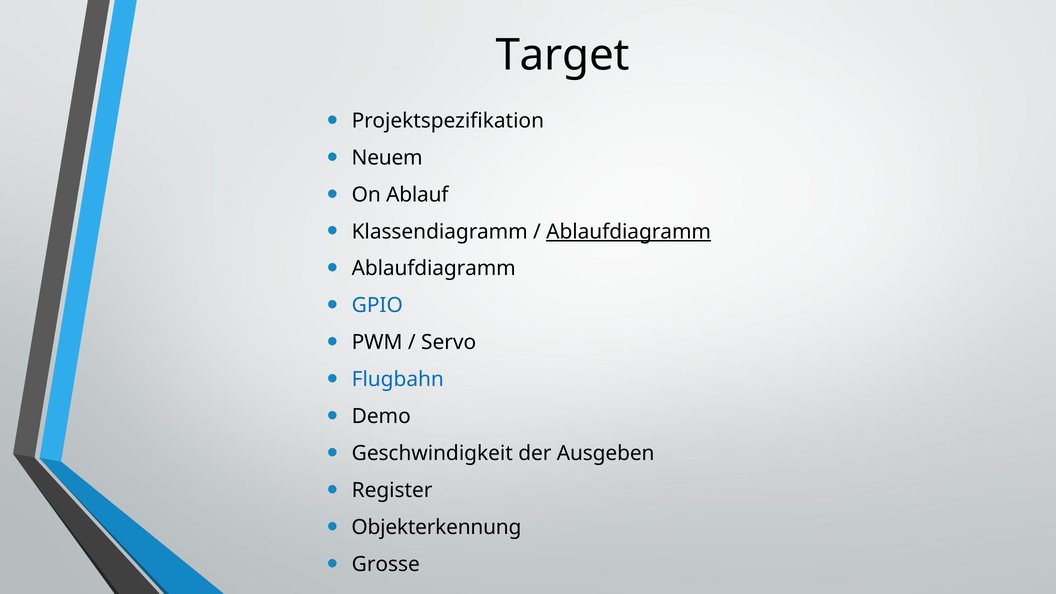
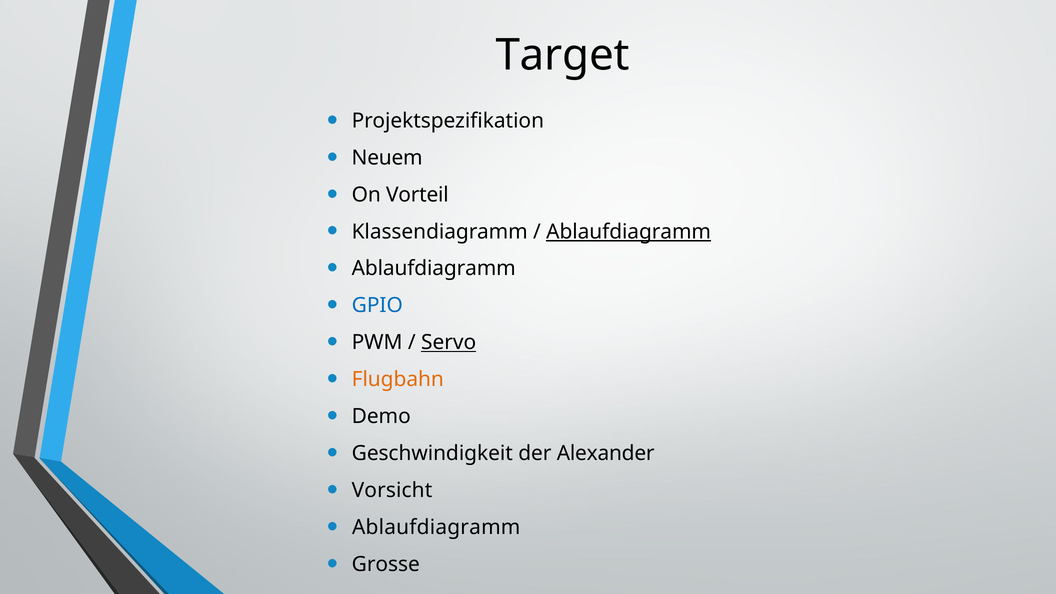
Ablauf: Ablauf -> Vorteil (417, 195)
Servo underline: none -> present (449, 342)
Flugbahn colour: blue -> orange (398, 379)
Ausgeben: Ausgeben -> Alexander (606, 453)
Register: Register -> Vorsicht (392, 490)
Objekterkennung: Objekterkennung -> Ablaufdiagramm (436, 527)
